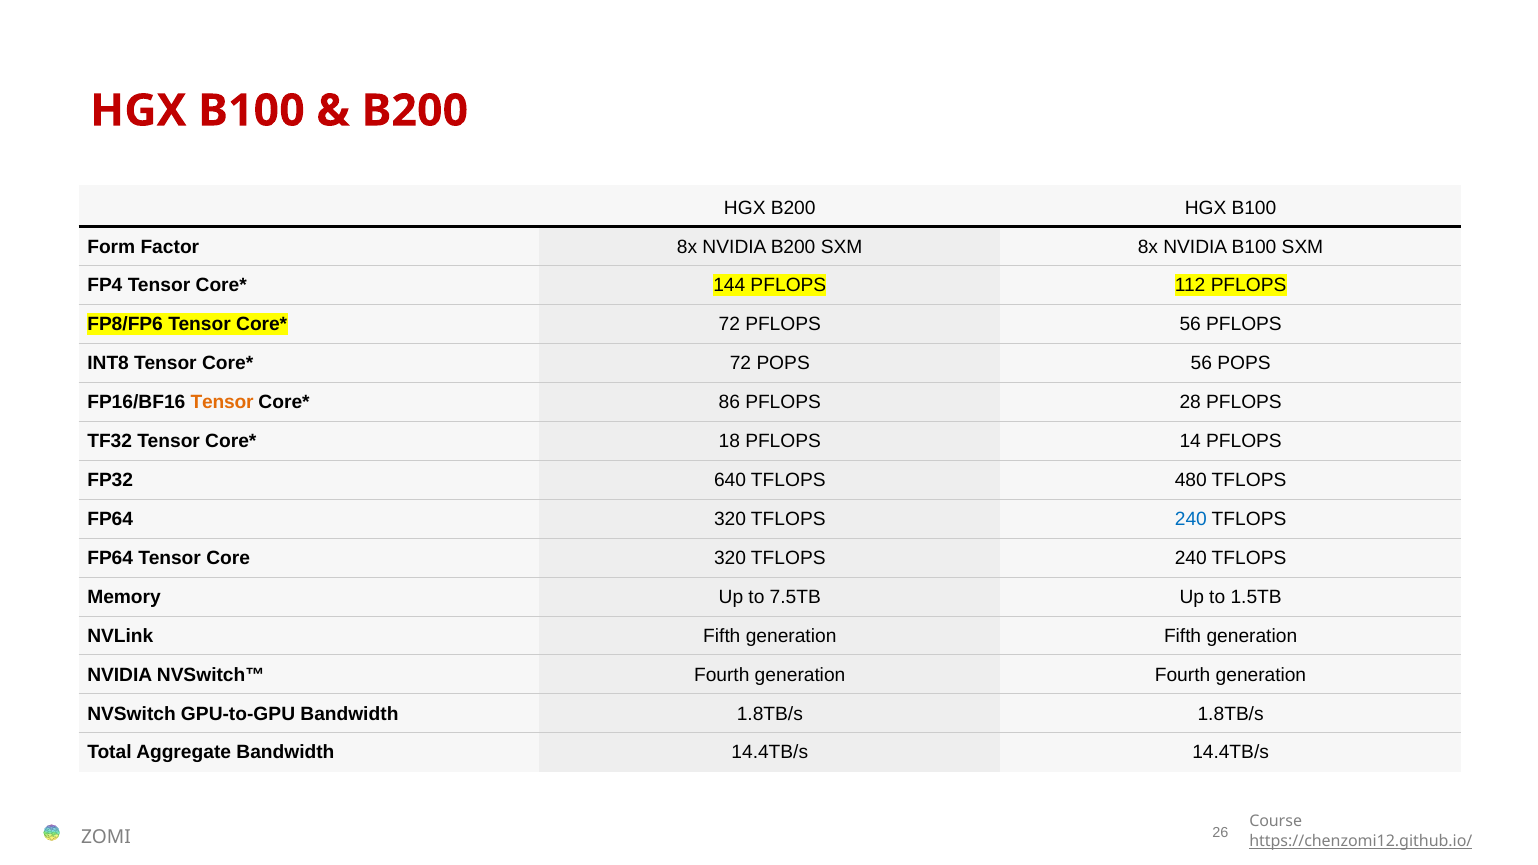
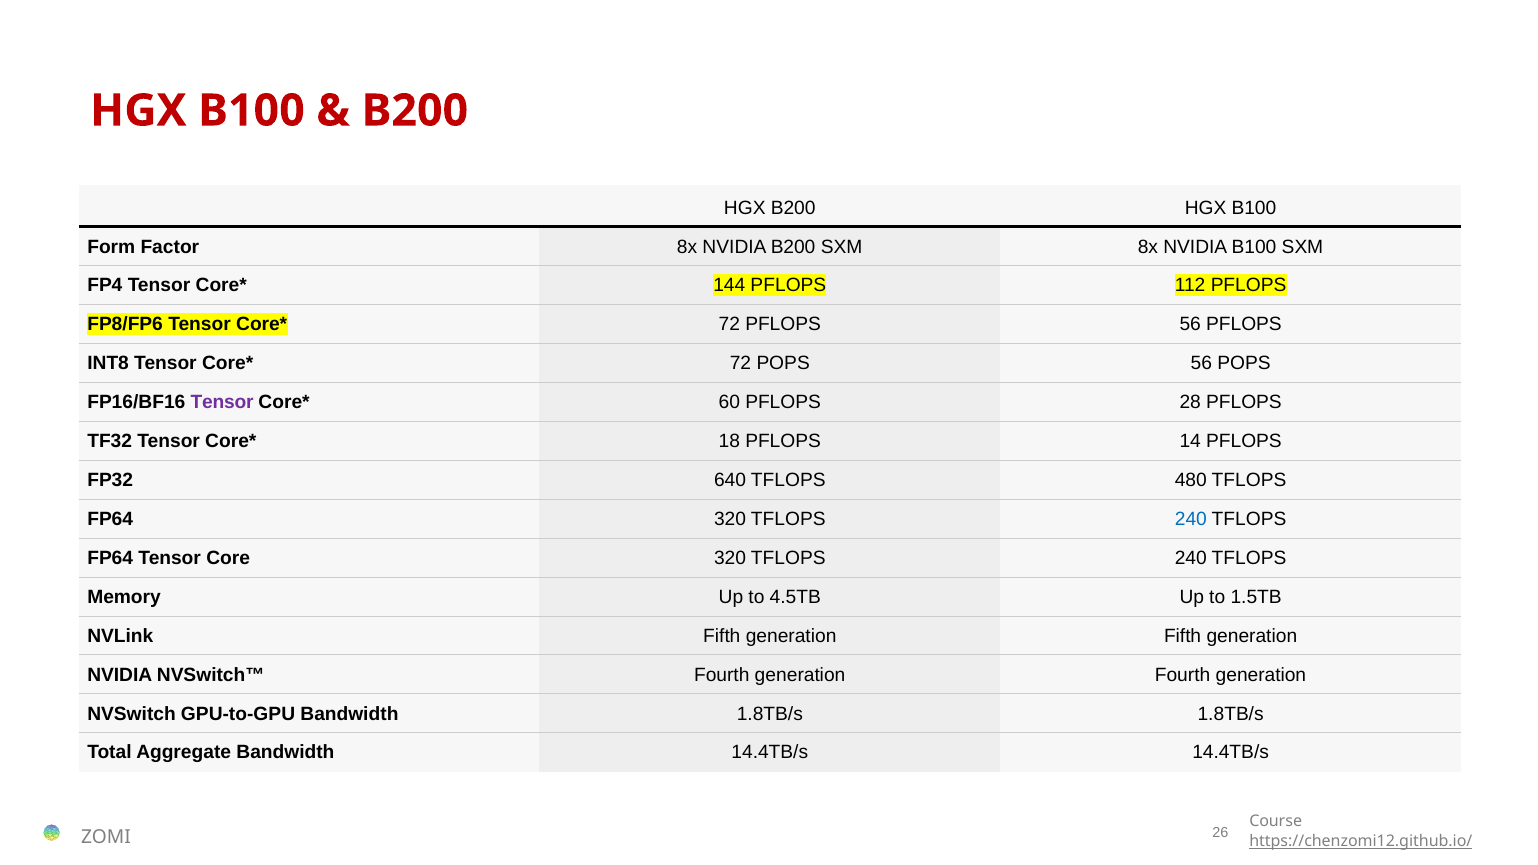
Tensor colour: orange -> purple (222, 402)
86: 86 -> 60 (729, 402)
7.5TB: 7.5TB -> 4.5TB (795, 597)
